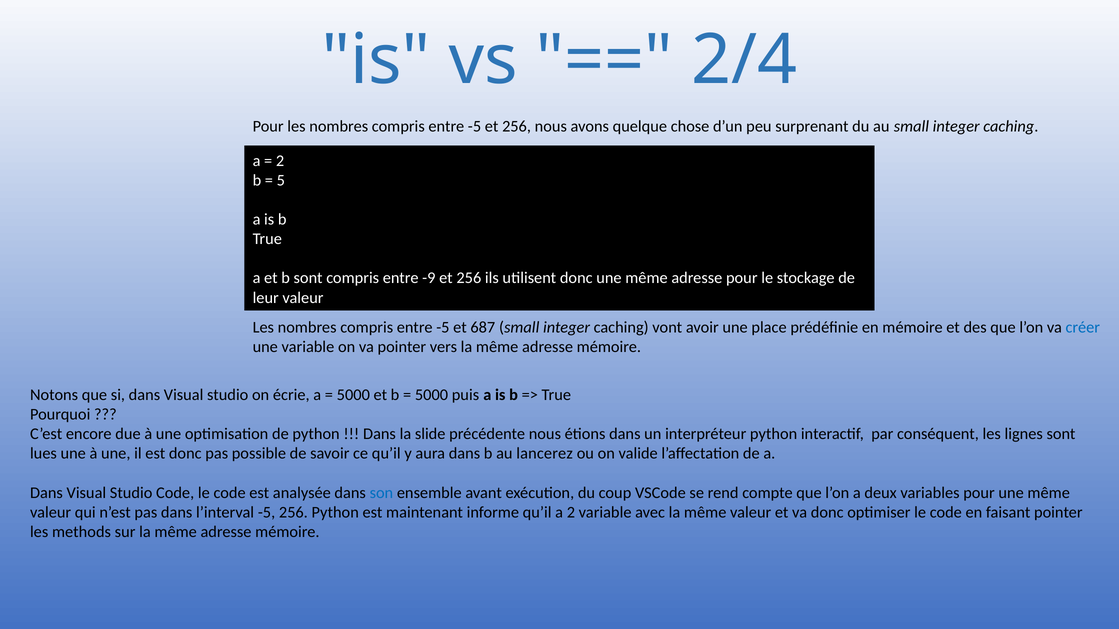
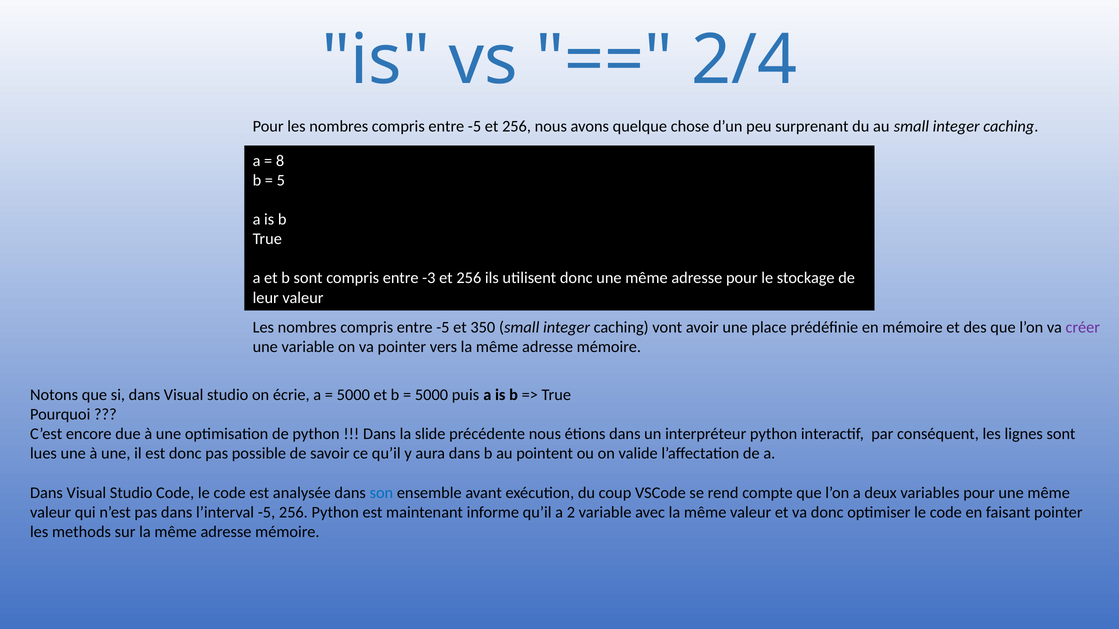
2: 2 -> 8 (280, 161)
-9: -9 -> -3 (429, 278)
687: 687 -> 350 (483, 327)
créer colour: blue -> purple (1083, 327)
lancerez: lancerez -> pointent (545, 454)
